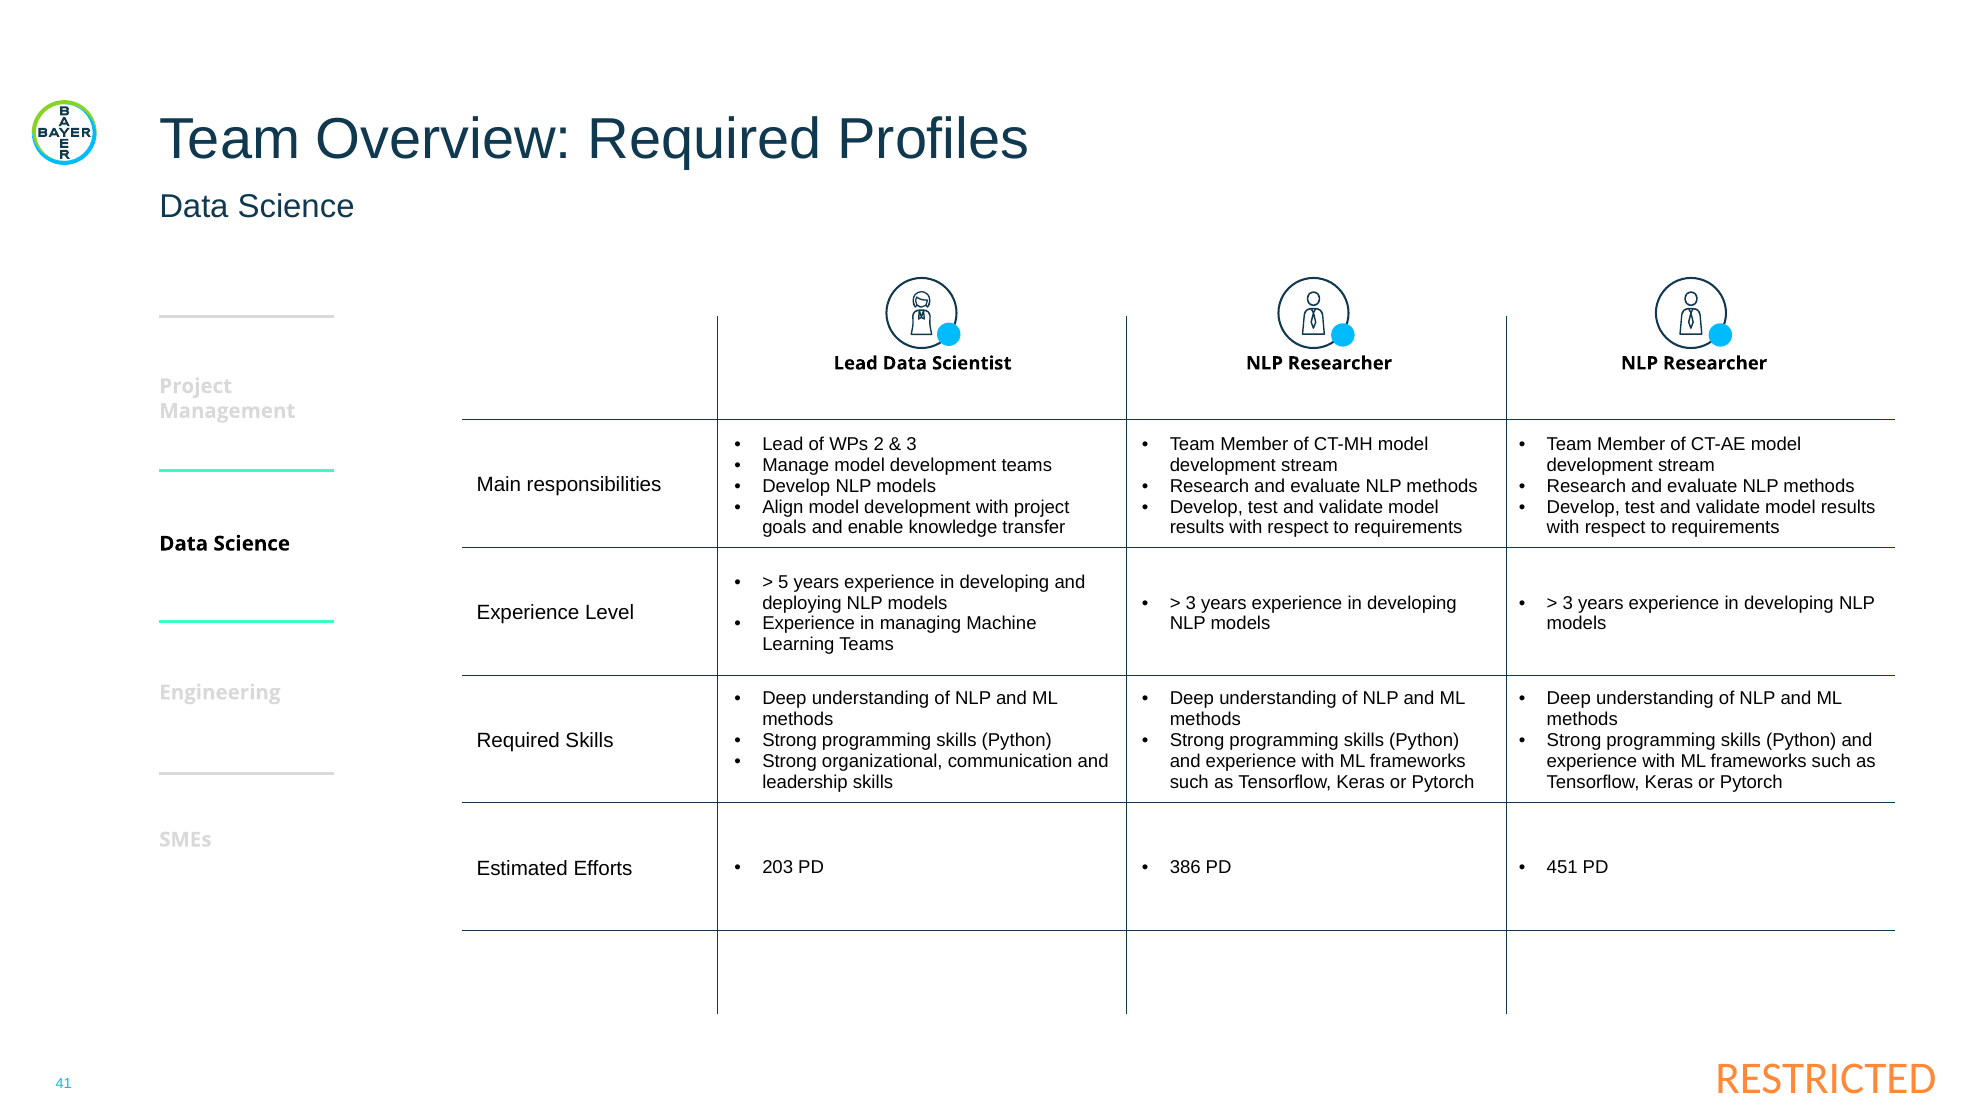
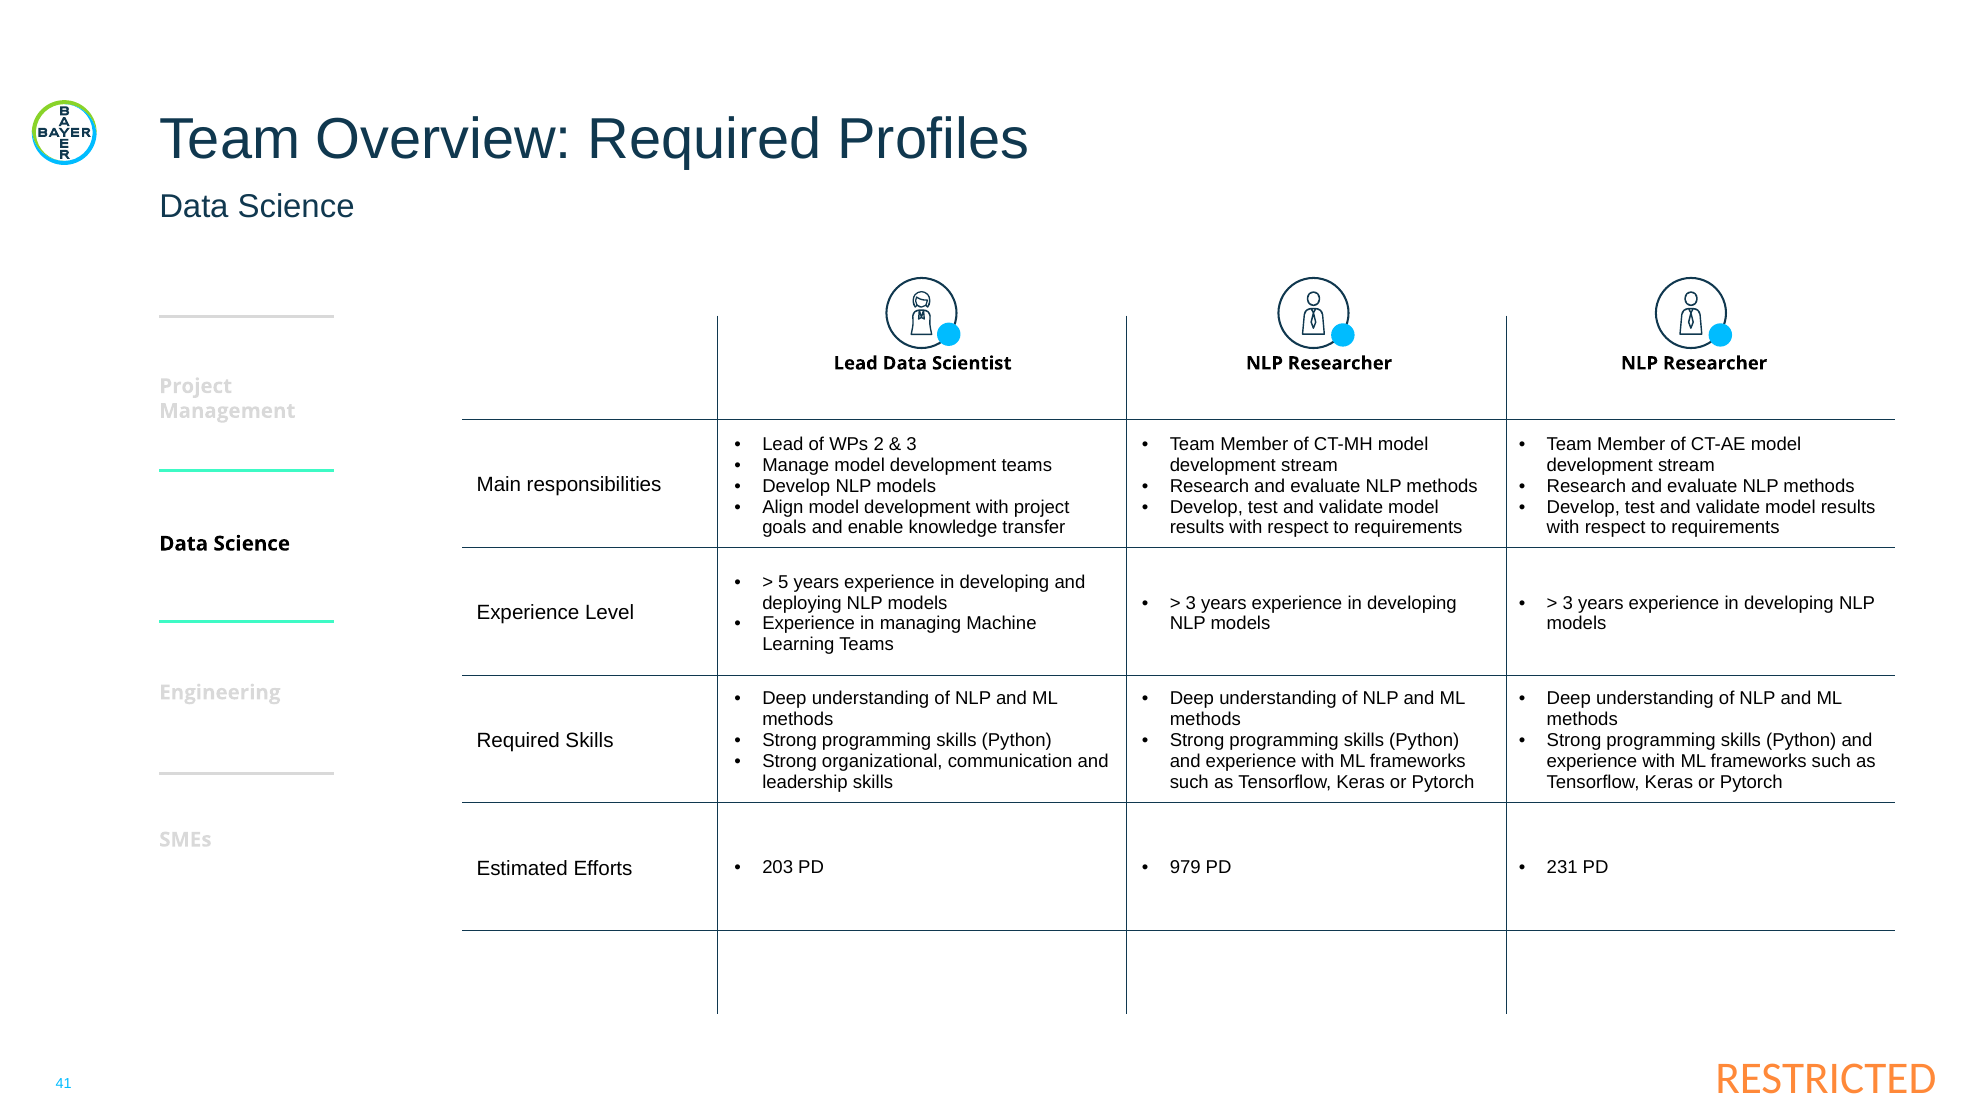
386: 386 -> 979 (1185, 867)
451: 451 -> 231 (1562, 867)
